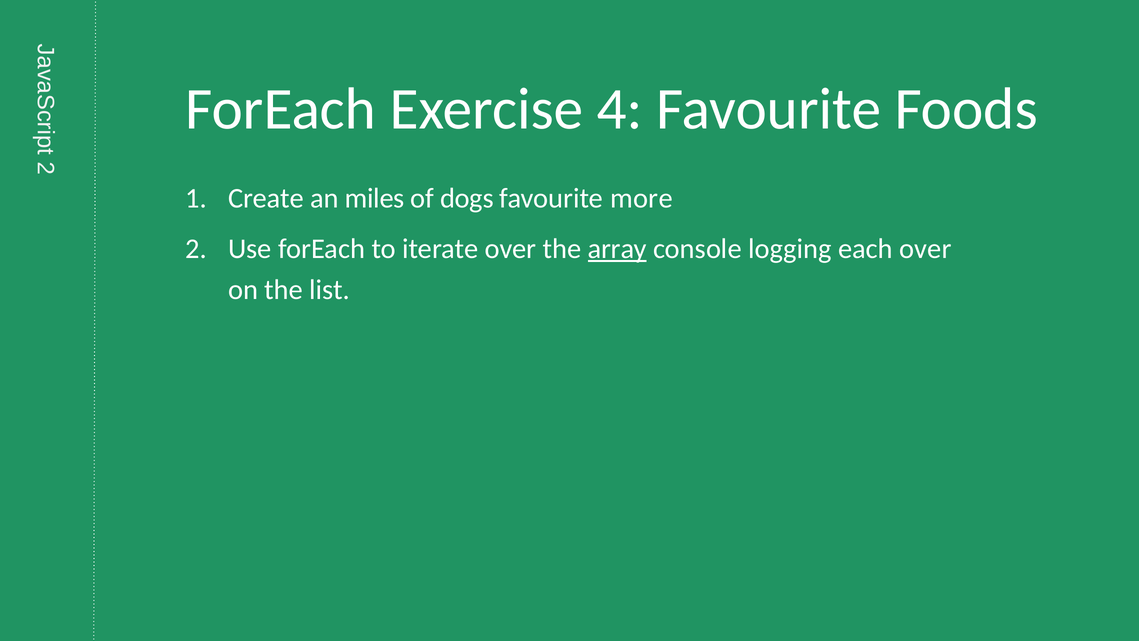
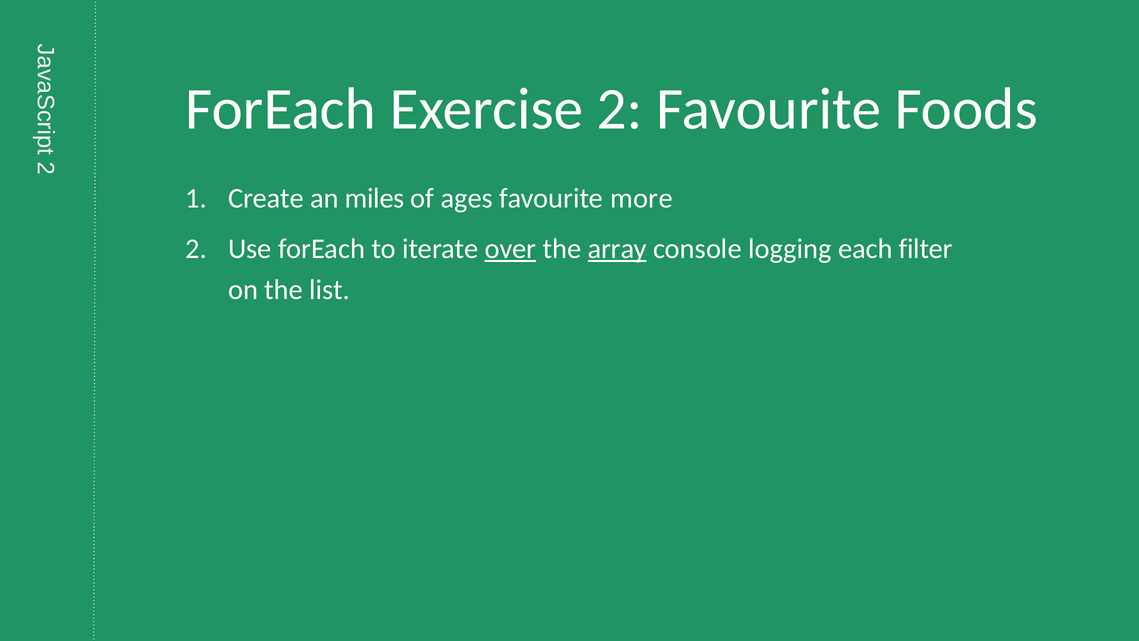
Exercise 4: 4 -> 2 (620, 109)
dogs: dogs -> ages (467, 198)
over underline: none -> present (511, 249)
each over: over -> filter (926, 249)
